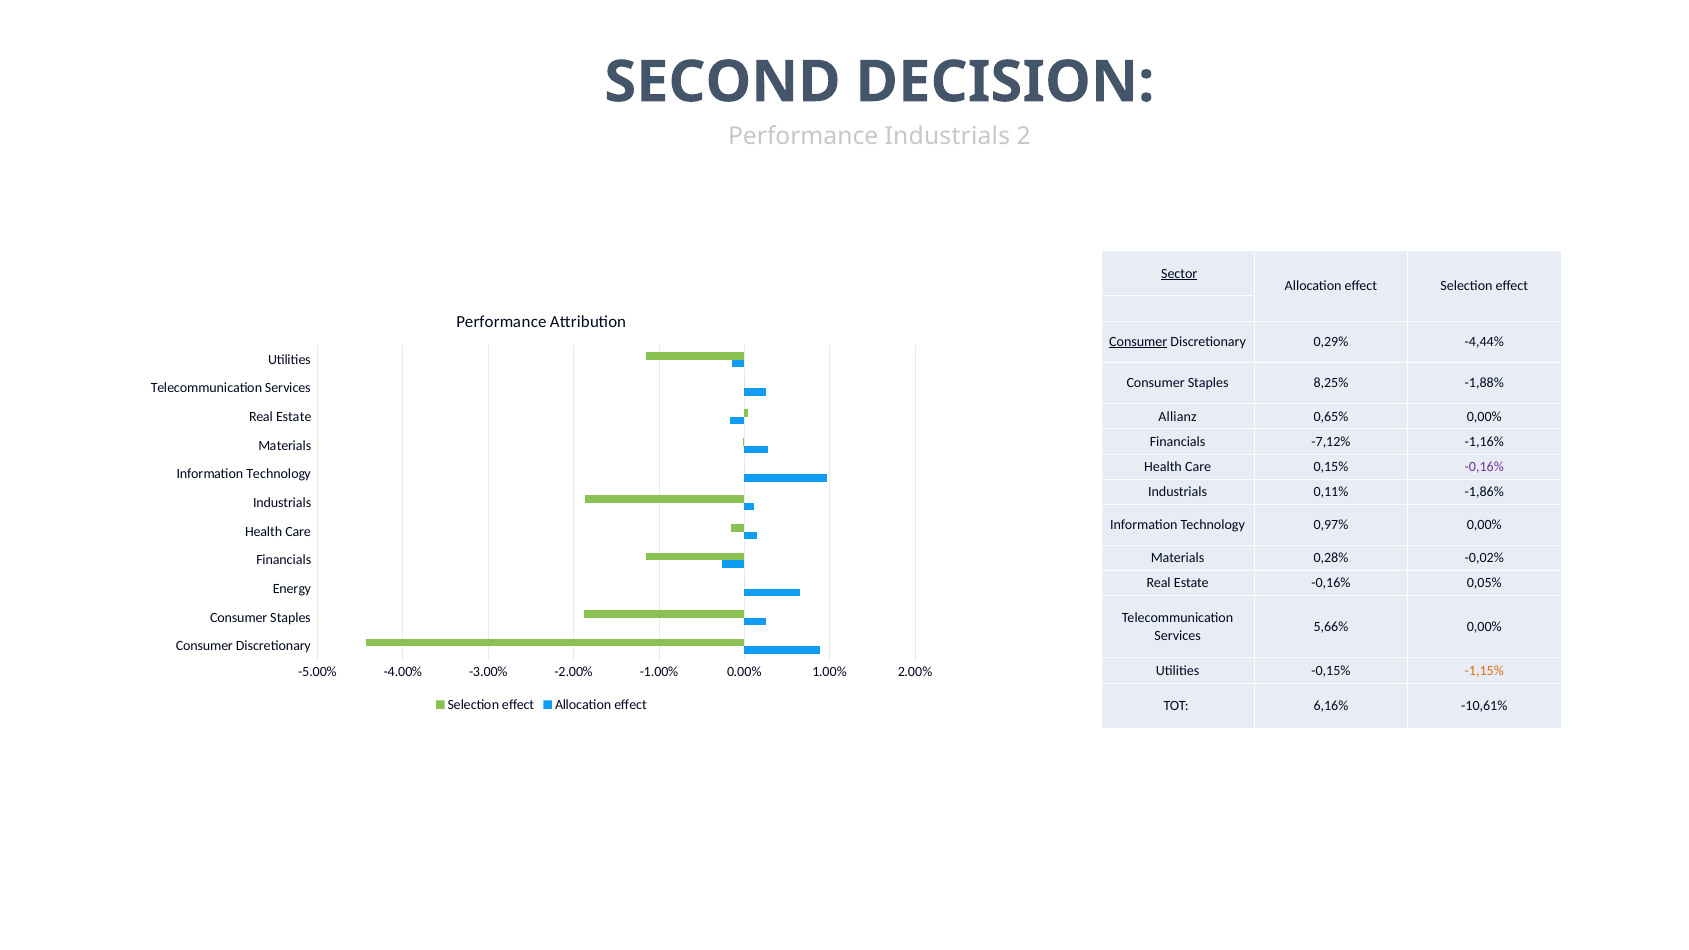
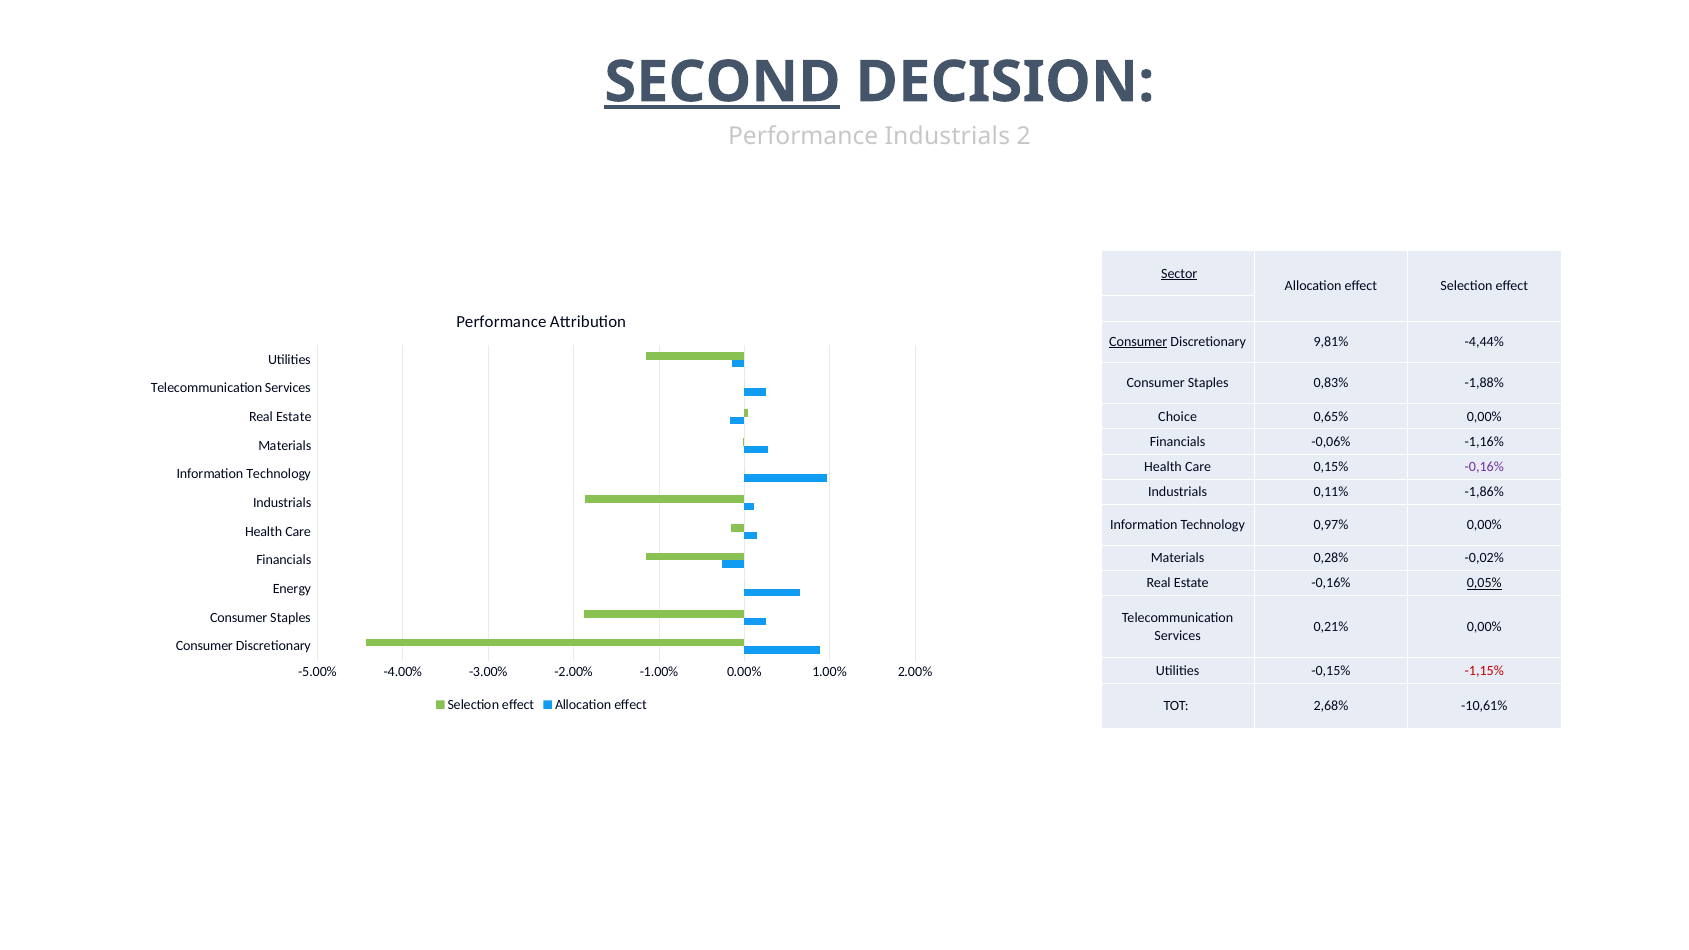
SECOND underline: none -> present (722, 82)
0,29%: 0,29% -> 9,81% (1331, 342)
8,25%: 8,25% -> 0,83% (1331, 383)
Allianz: Allianz -> Choice (1178, 417)
-7,12%: -7,12% -> -0,06% (1331, 442)
0,05% underline: none -> present (1484, 583)
5,66%: 5,66% -> 0,21% (1331, 627)
-1,15% colour: orange -> red (1484, 671)
6,16%: 6,16% -> 2,68% (1331, 706)
